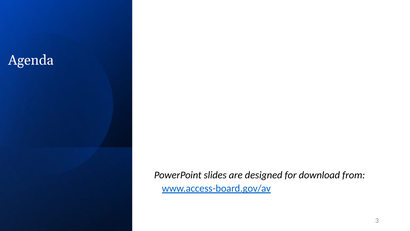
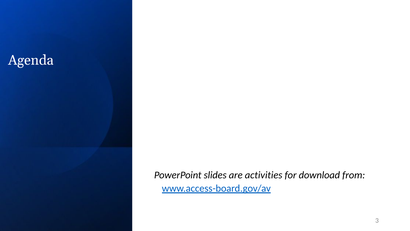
designed: designed -> activities (264, 175)
